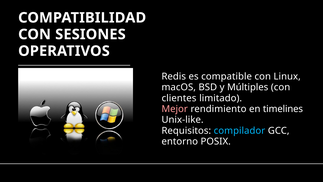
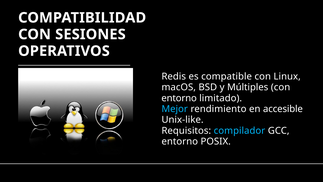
clientes: clientes -> entorno (179, 98)
Mejor colour: pink -> light blue (175, 109)
timelines: timelines -> accesible (283, 109)
